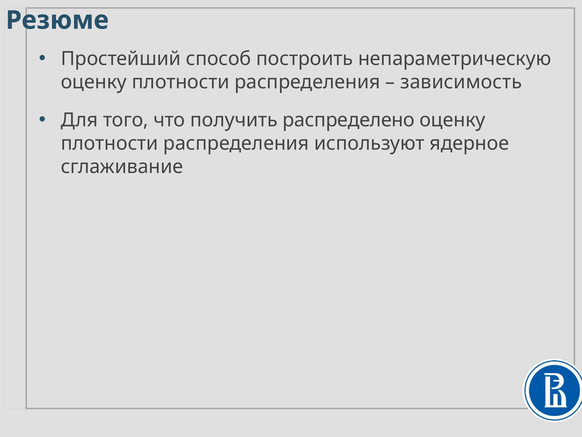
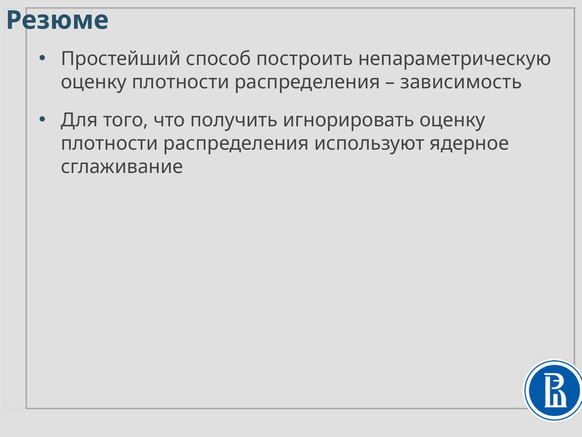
распределено: распределено -> игнорировать (349, 120)
